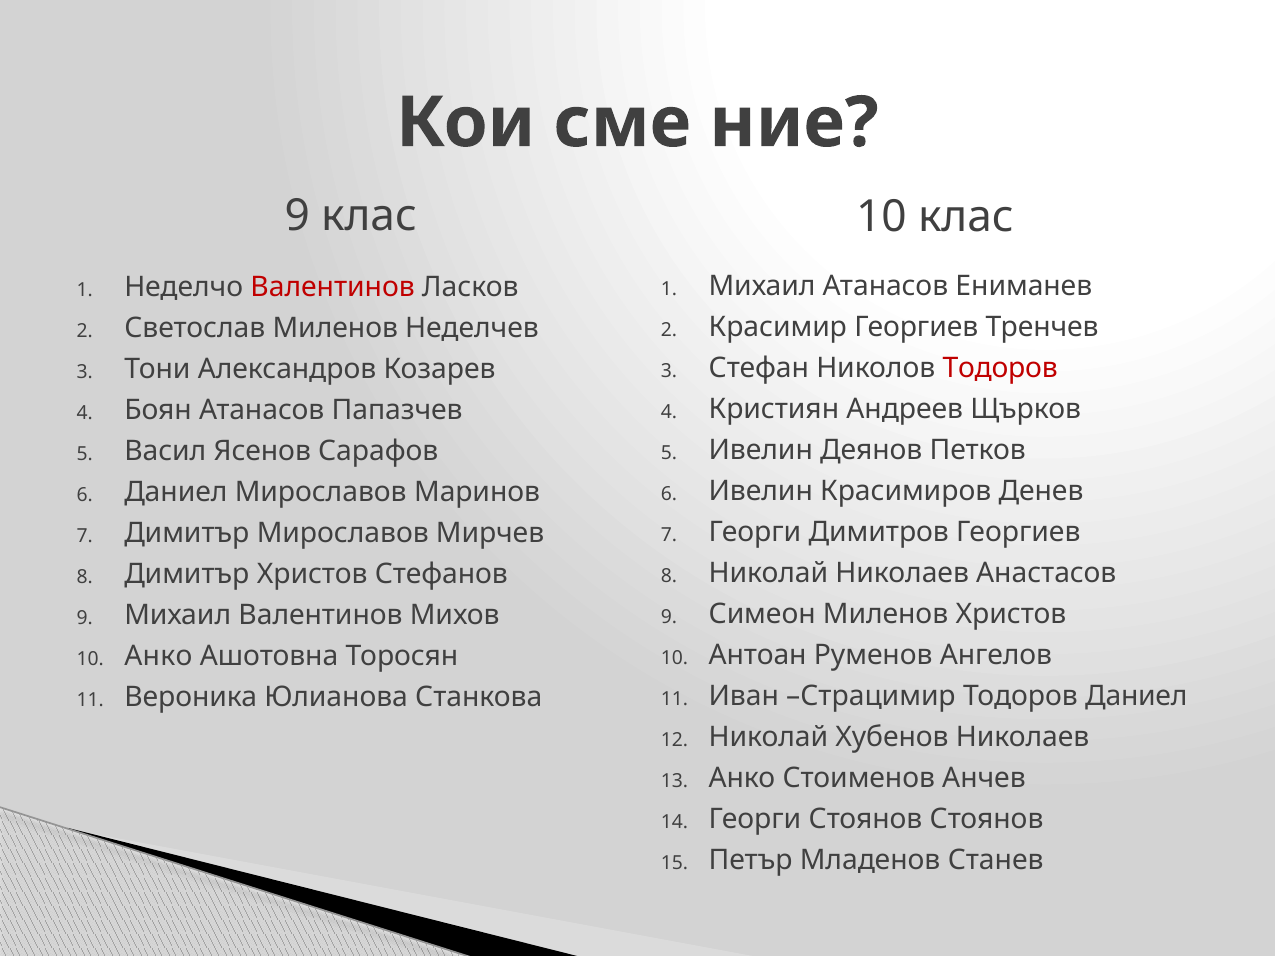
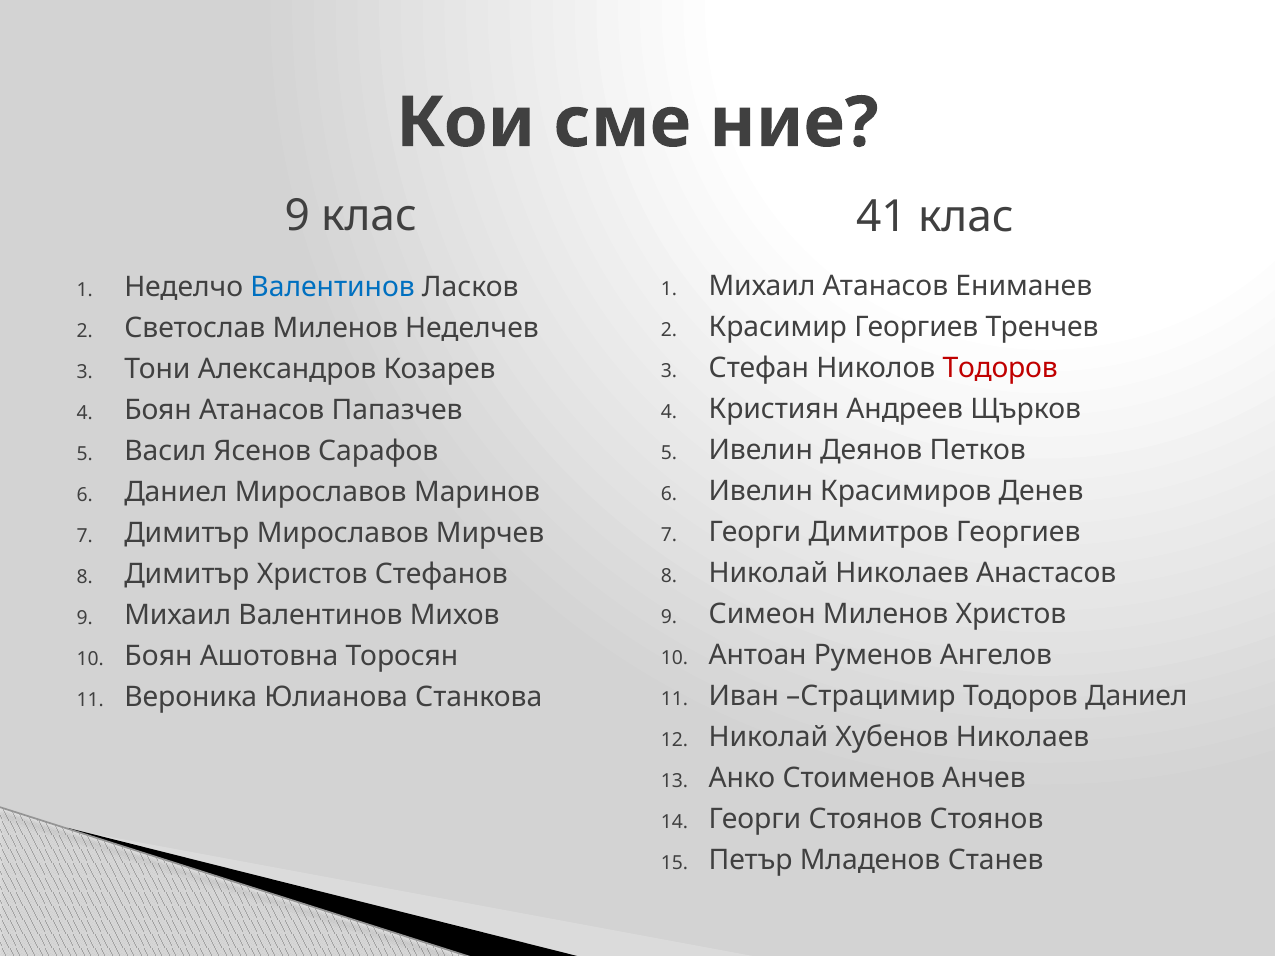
клас 10: 10 -> 41 (881, 216)
Валентинов colour: red -> blue (333, 287)
Анко: Анко -> Боян (158, 656)
